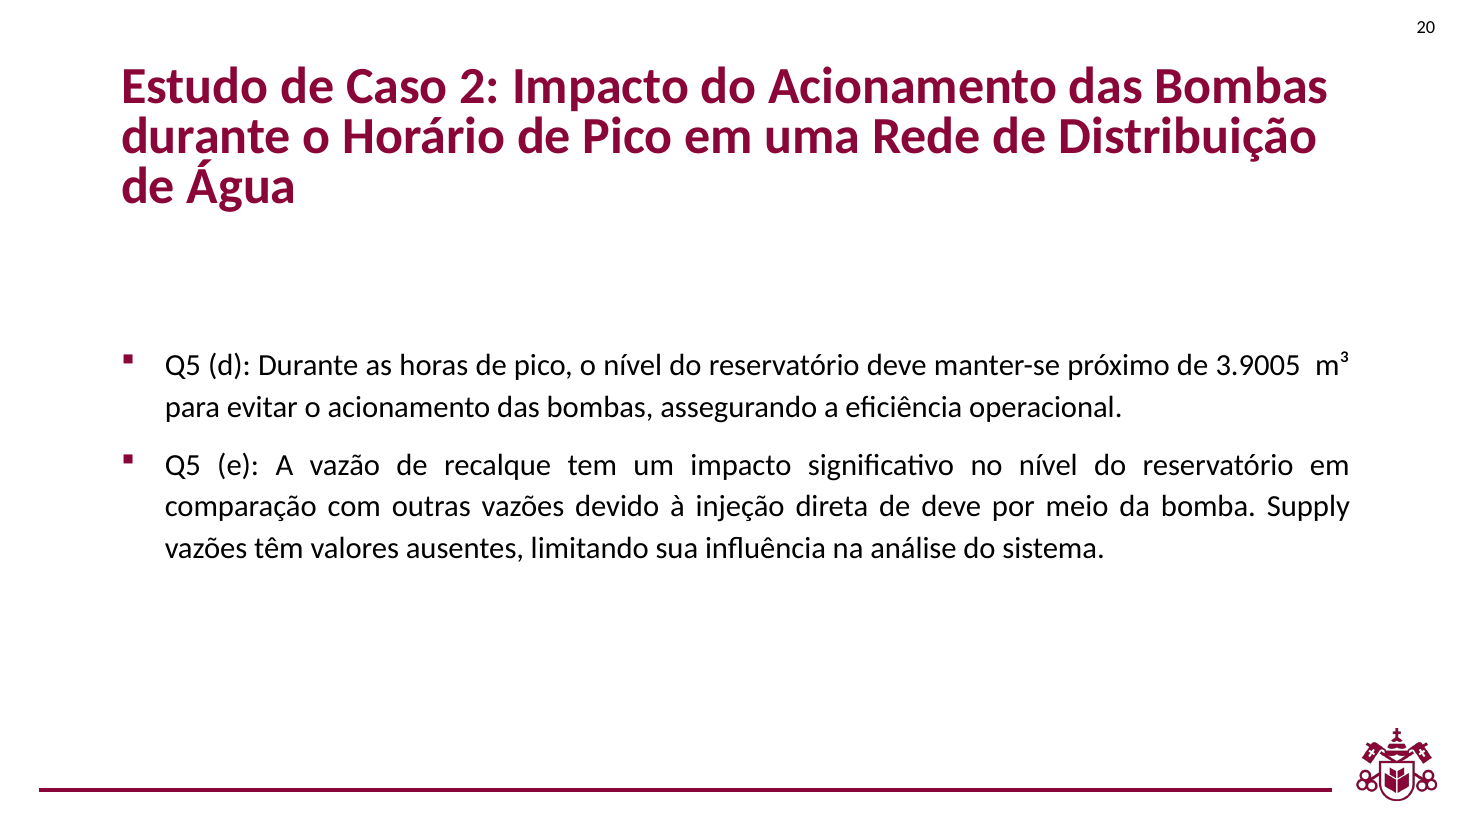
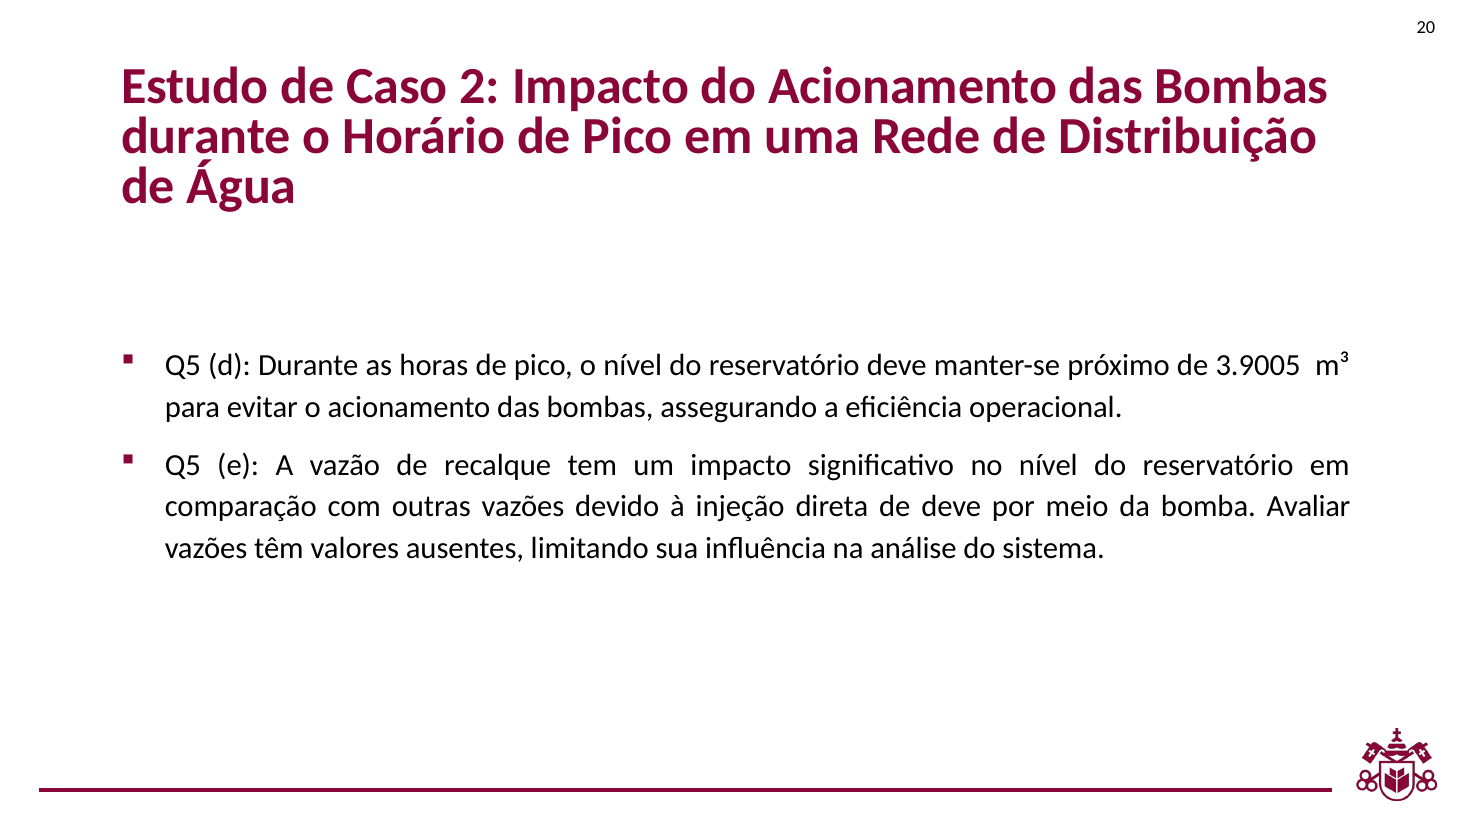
Supply: Supply -> Avaliar (1309, 507)
